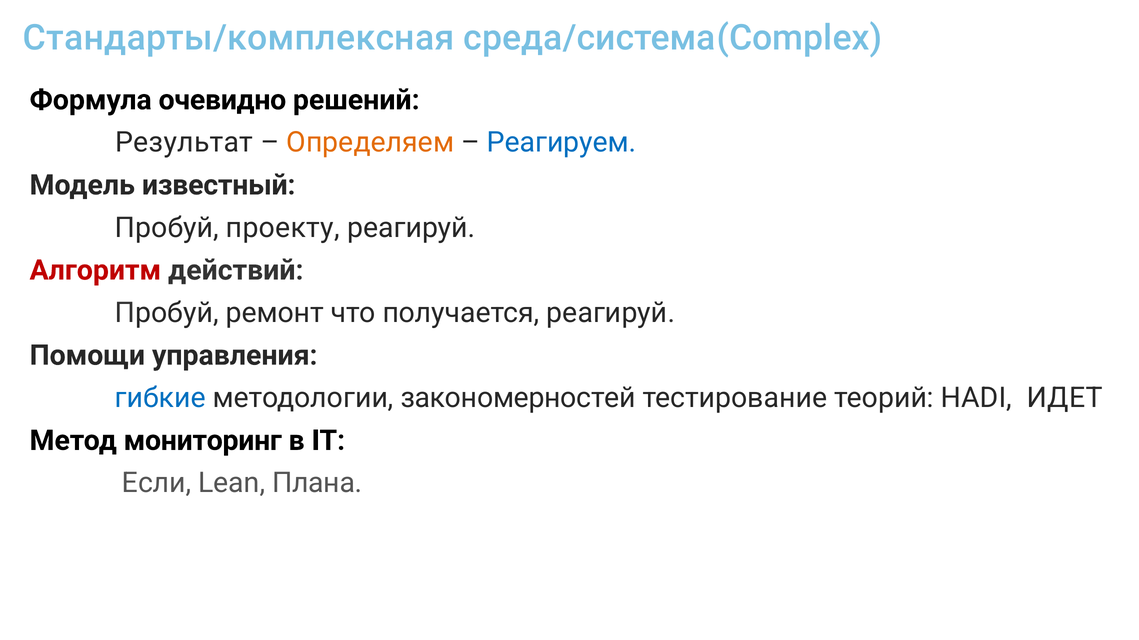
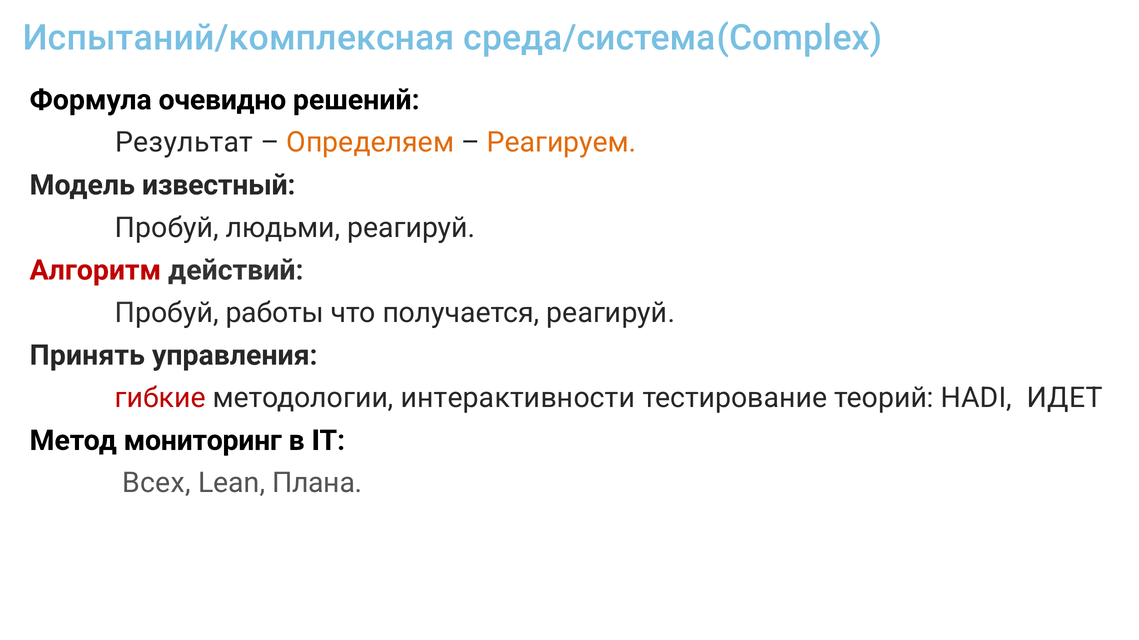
Стандарты/комплексная: Стандарты/комплексная -> Испытаний/комплексная (239, 38)
Реагируем colour: blue -> orange (562, 143)
проекту: проекту -> людьми (283, 228)
ремонт: ремонт -> работы (275, 313)
Помощи: Помощи -> Принять (87, 356)
гибкие colour: blue -> red (160, 398)
закономерностей: закономерностей -> интерактивности (518, 398)
Если: Если -> Всех (156, 484)
